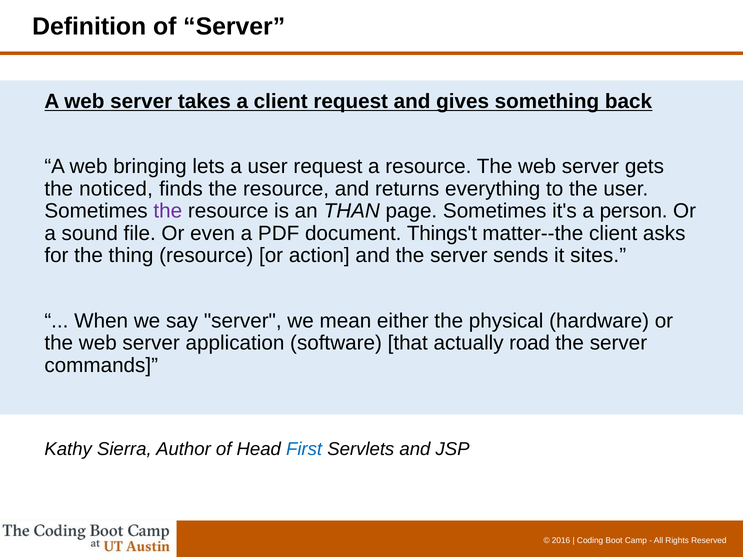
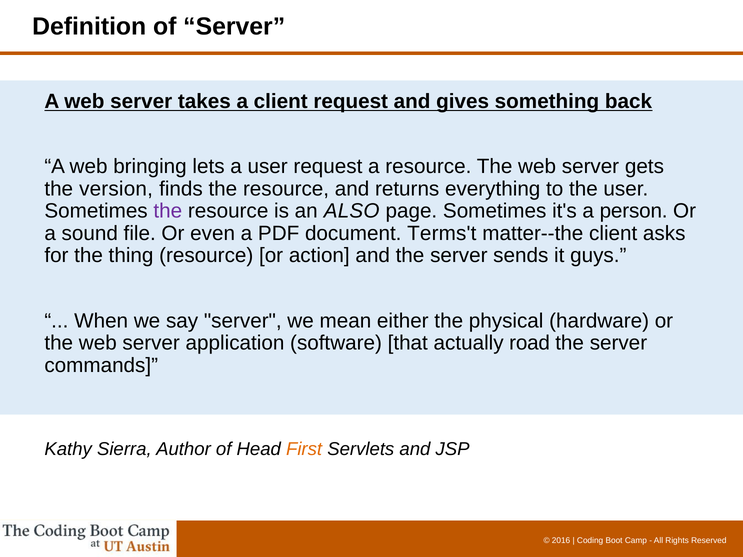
noticed: noticed -> version (116, 189)
THAN: THAN -> ALSO (352, 211)
Things't: Things't -> Terms't (442, 233)
sites: sites -> guys (598, 256)
First colour: blue -> orange (304, 449)
